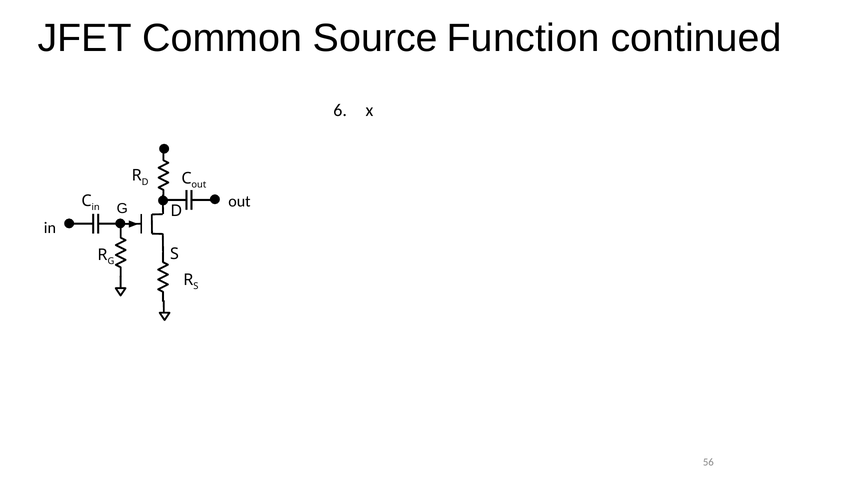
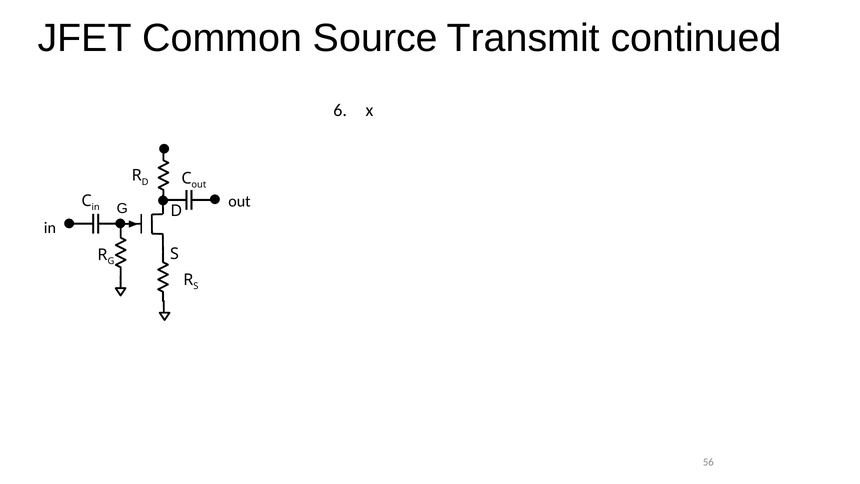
Function: Function -> Transmit (523, 38)
